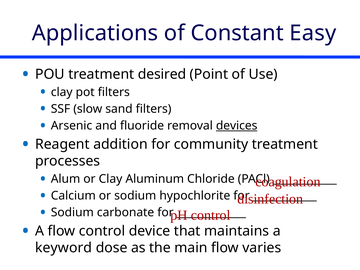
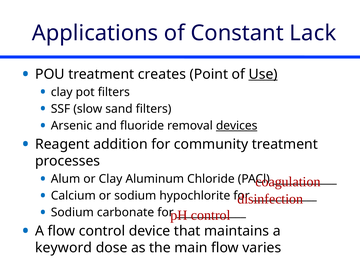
Easy: Easy -> Lack (313, 33)
desired: desired -> creates (162, 74)
Use underline: none -> present (263, 74)
